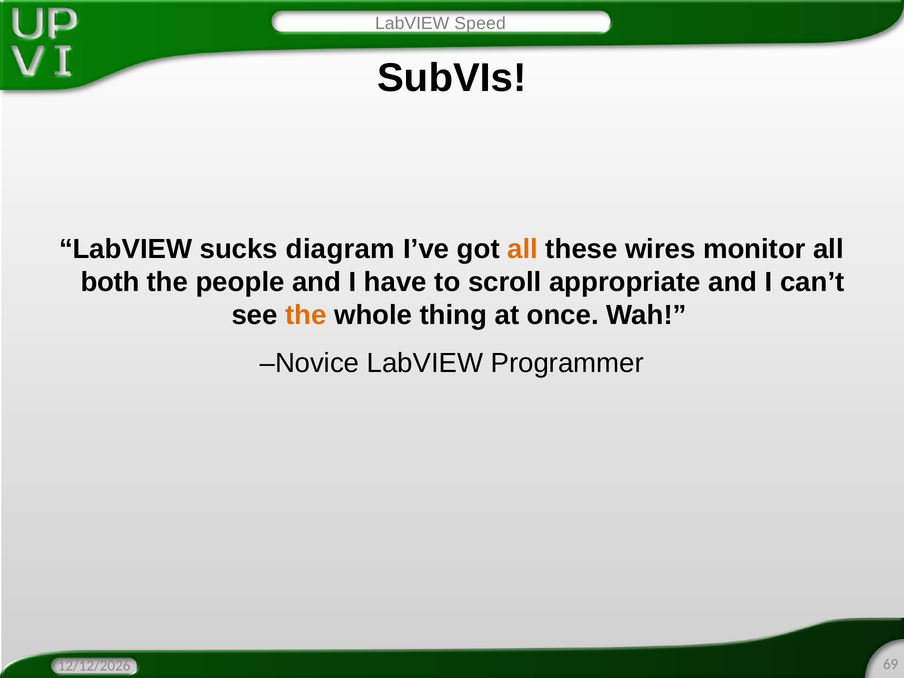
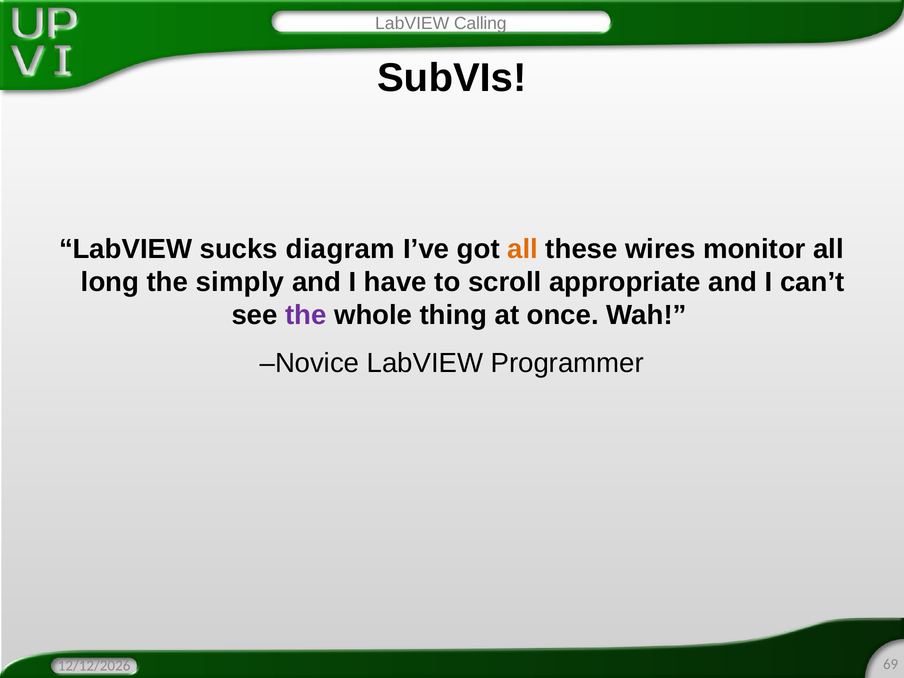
Speed: Speed -> Calling (480, 23)
both: both -> long (110, 282)
people: people -> simply (240, 282)
the colour: orange -> purple (306, 315)
